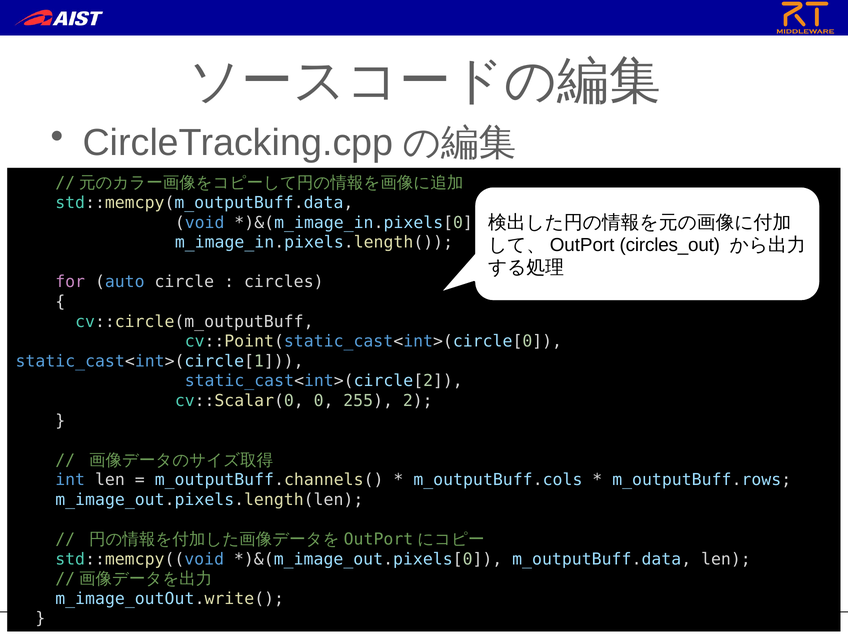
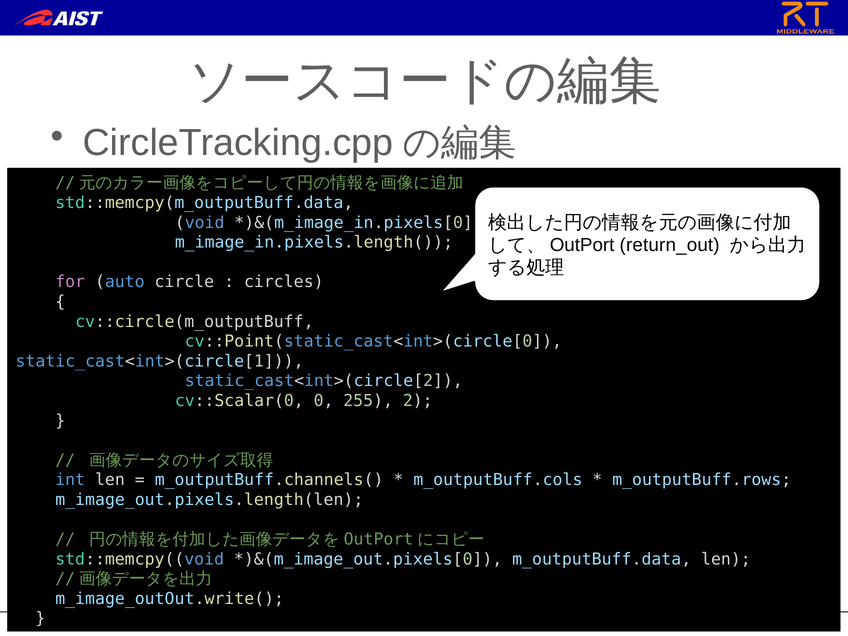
circles_out: circles_out -> return_out (670, 245)
